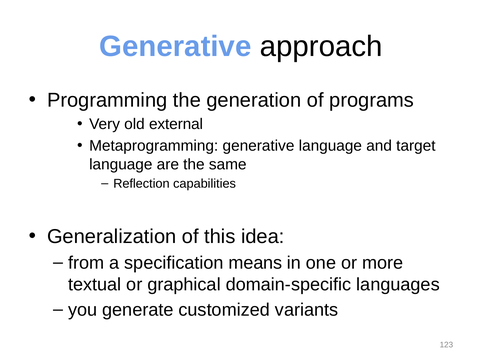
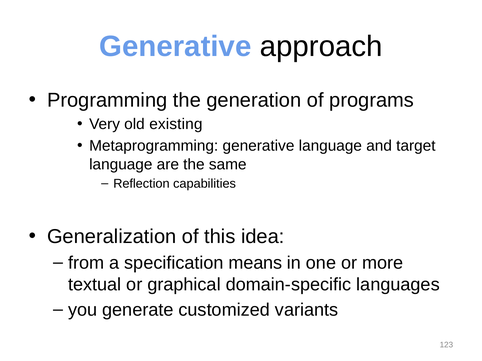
external: external -> existing (176, 124)
